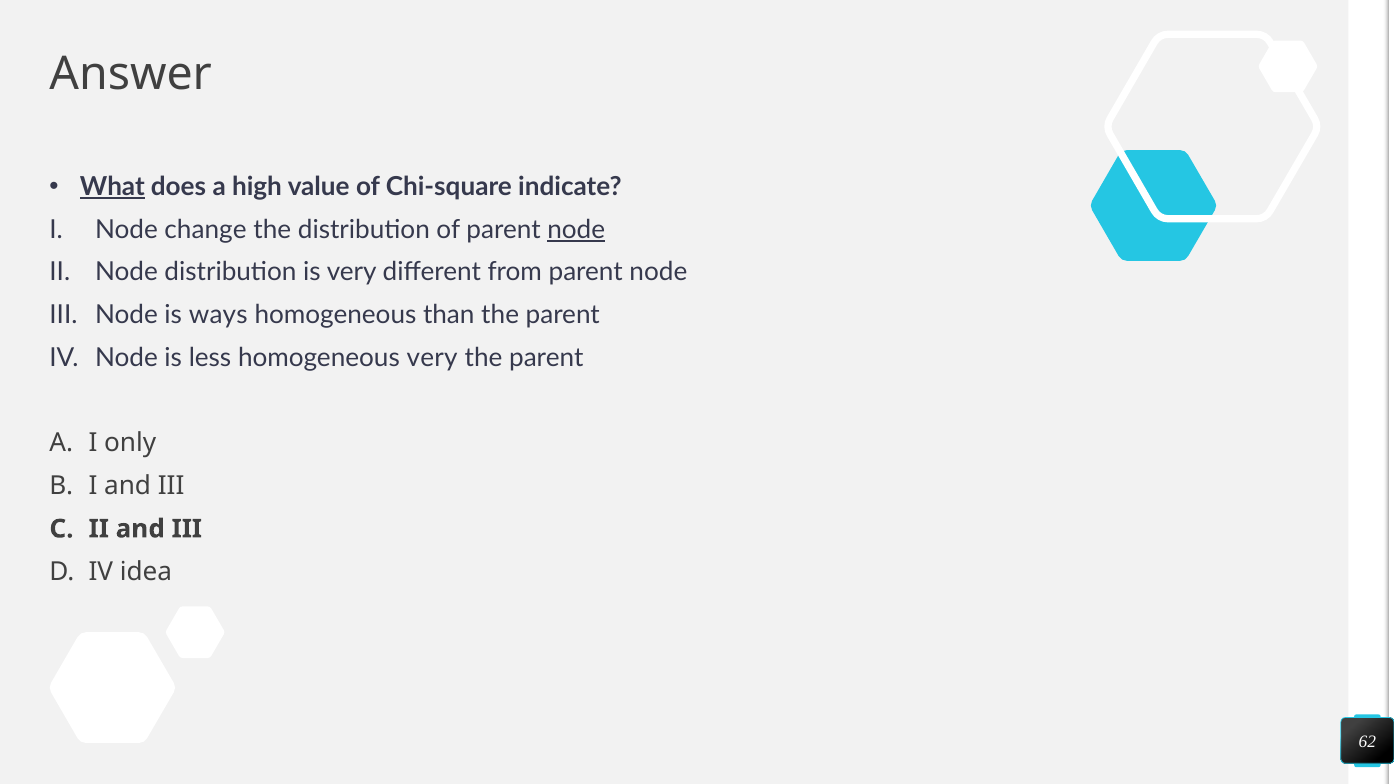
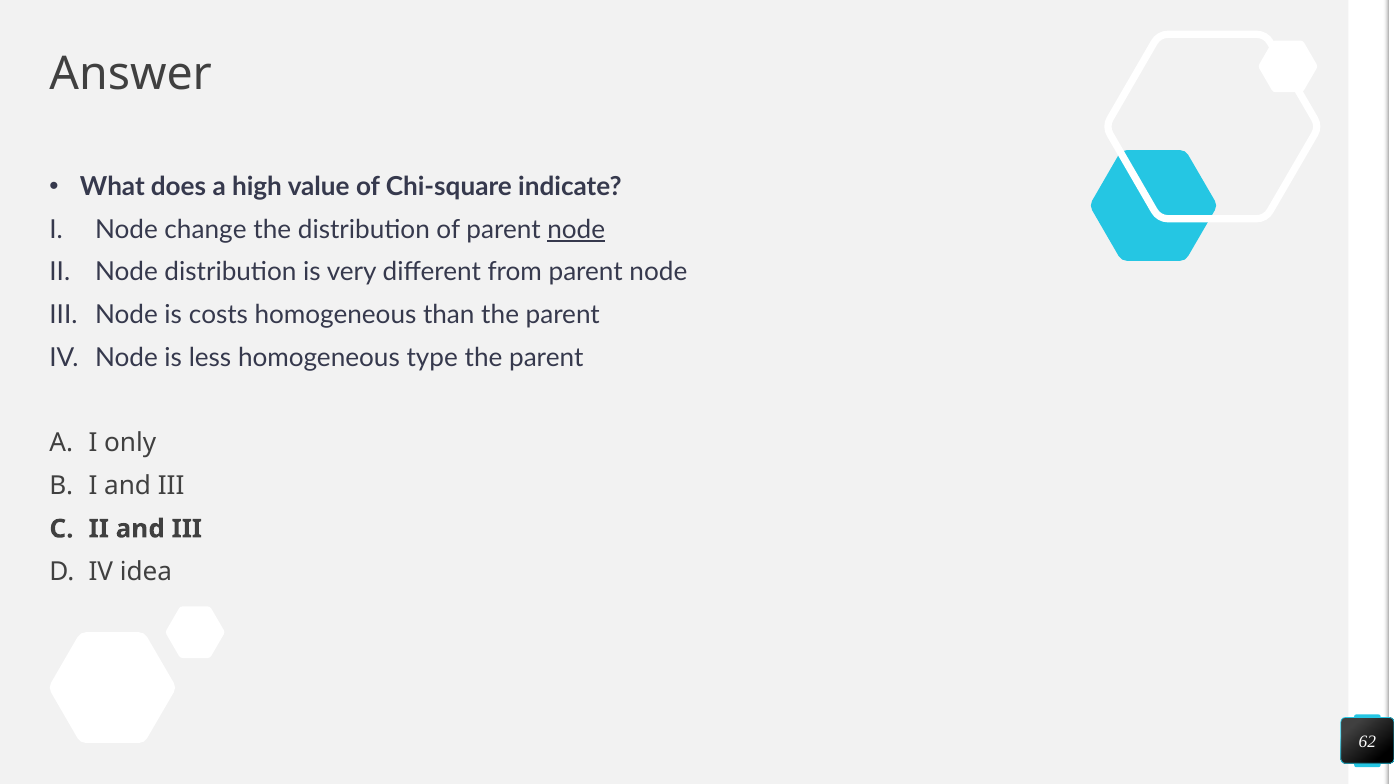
What underline: present -> none (112, 187)
ways: ways -> costs (218, 315)
homogeneous very: very -> type (432, 358)
